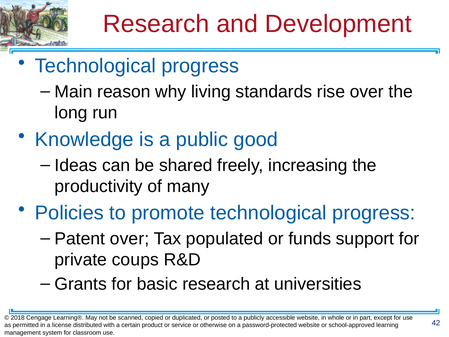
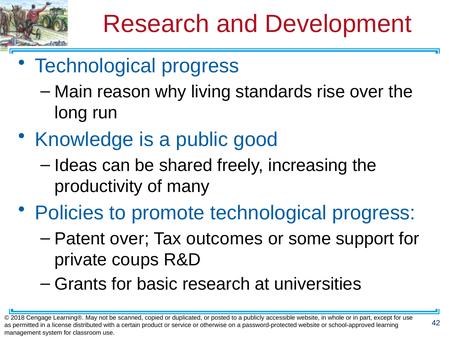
populated: populated -> outcomes (225, 239)
funds: funds -> some (310, 239)
